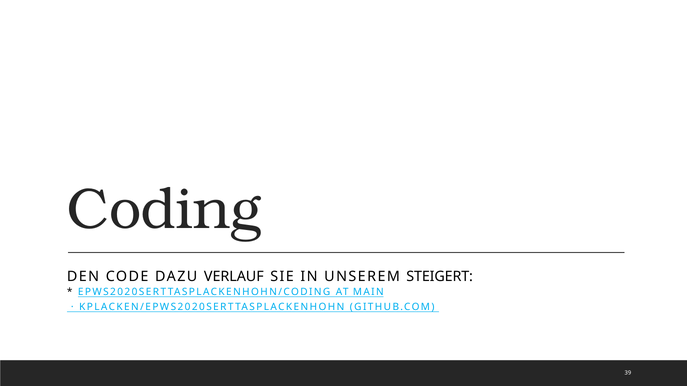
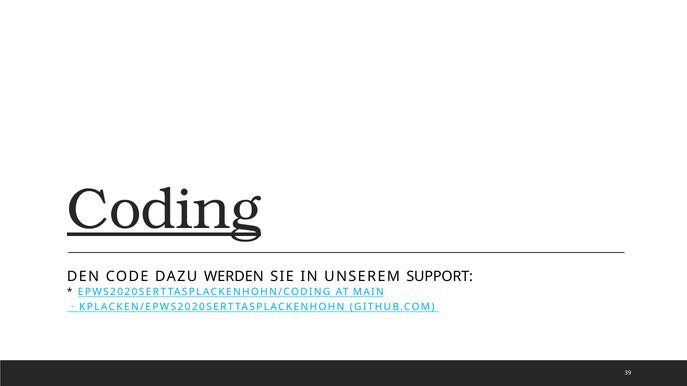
Coding underline: none -> present (164, 210)
VERLAUF: VERLAUF -> WERDEN (234, 277)
STEIGERT: STEIGERT -> SUPPORT (440, 277)
